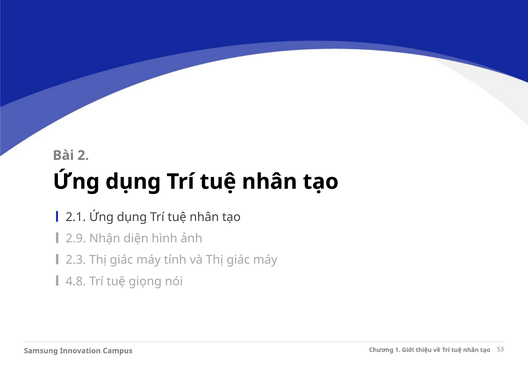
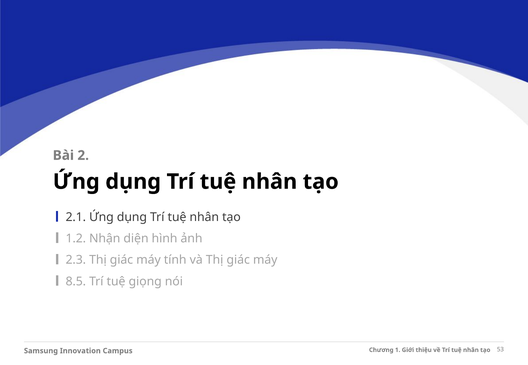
2.9: 2.9 -> 1.2 (76, 239)
4.8: 4.8 -> 8.5 (76, 282)
